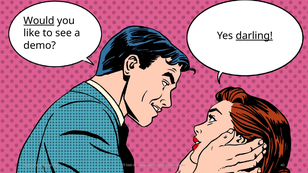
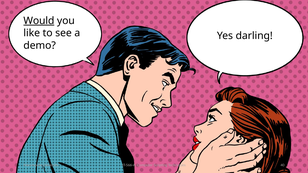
darling underline: present -> none (254, 36)
